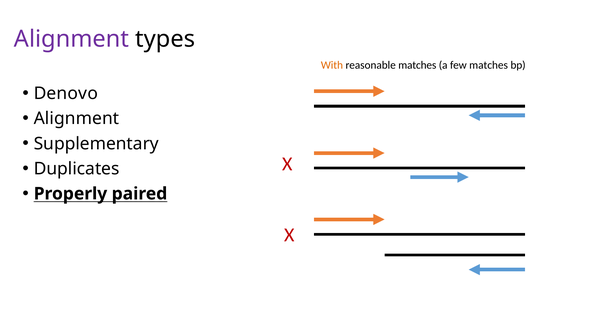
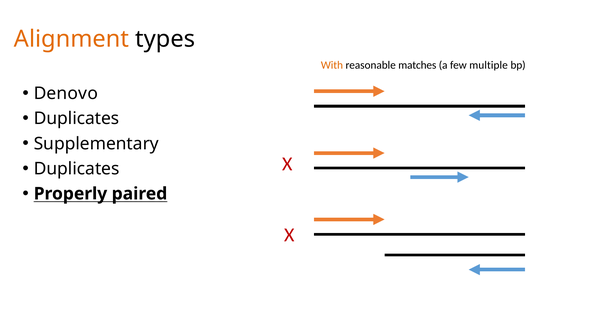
Alignment colour: purple -> orange (71, 39)
few matches: matches -> multiple (489, 65)
Alignment: Alignment -> Duplicates (77, 119)
